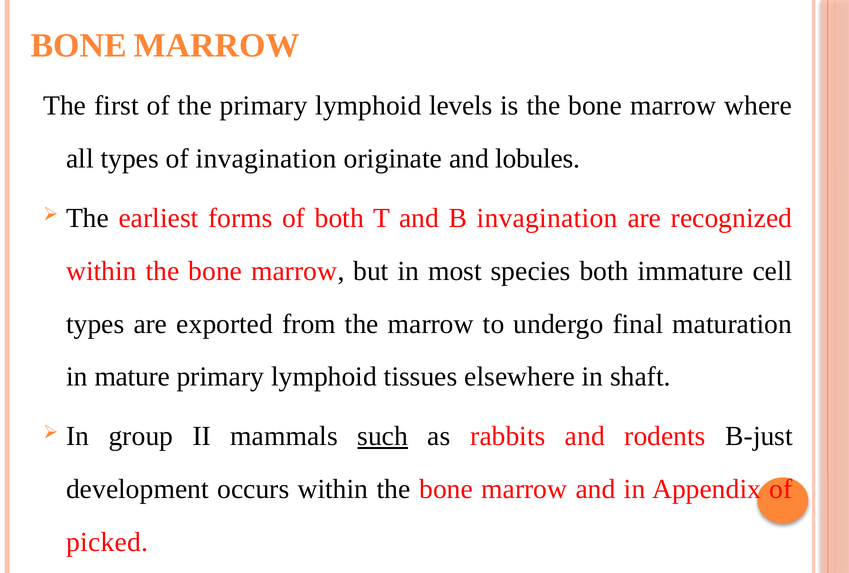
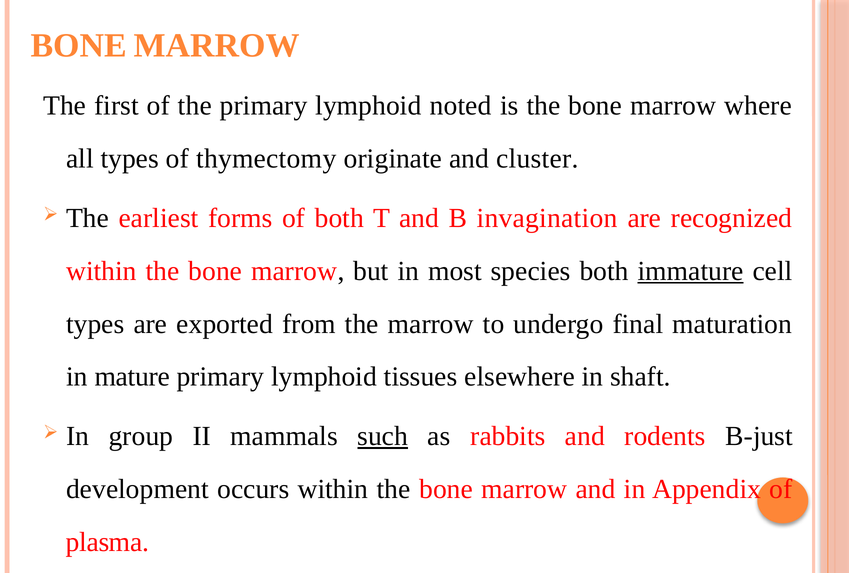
levels: levels -> noted (461, 106)
of invagination: invagination -> thymectomy (266, 159)
lobules: lobules -> cluster (538, 159)
immature underline: none -> present (691, 271)
picked: picked -> plasma (107, 543)
